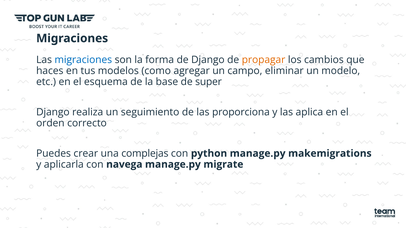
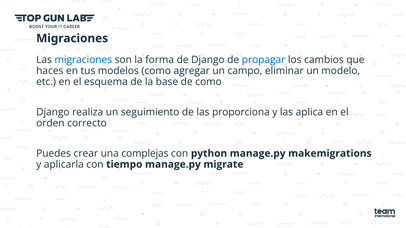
propagar colour: orange -> blue (264, 60)
de super: super -> como (208, 82)
navega: navega -> tiempo (124, 165)
